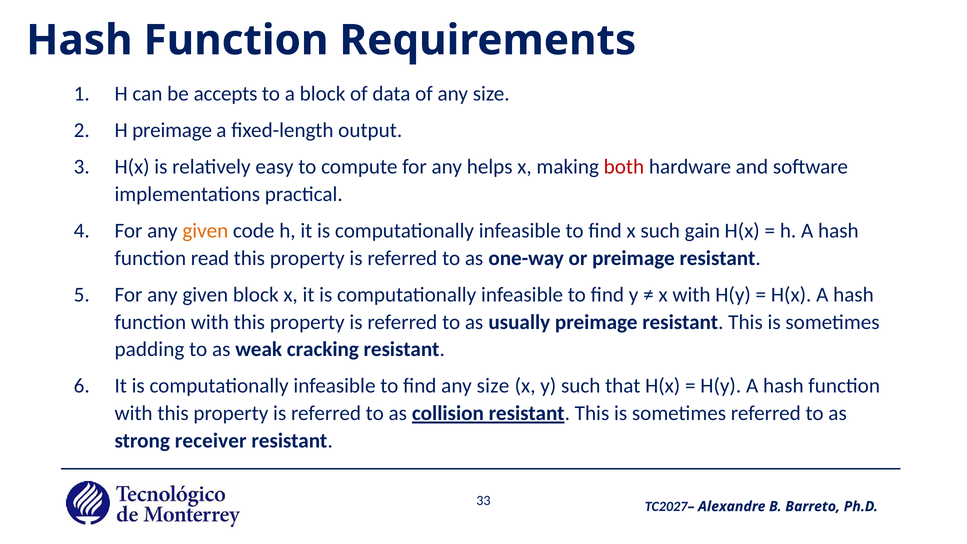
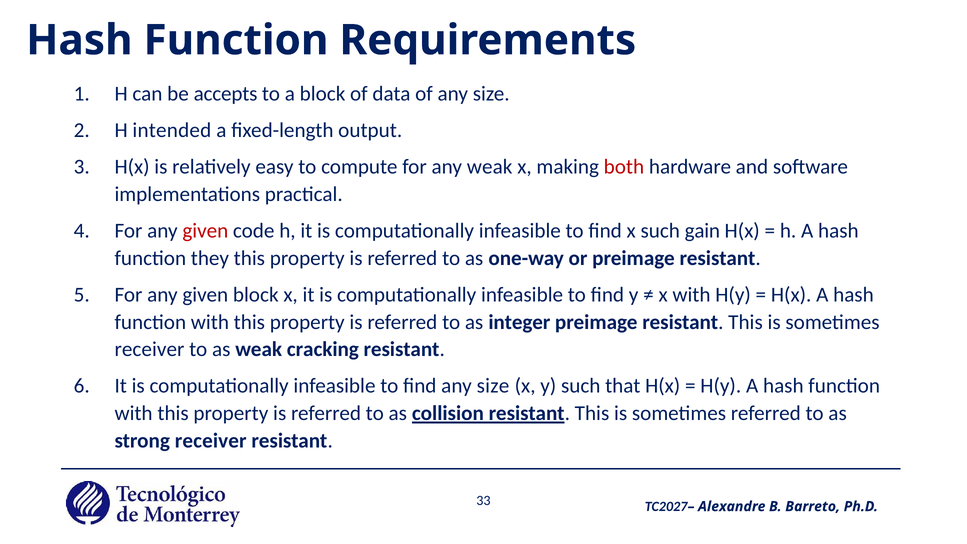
H preimage: preimage -> intended (172, 130)
any helps: helps -> weak (490, 167)
given colour: orange -> red (205, 231)
read: read -> they (210, 258)
usually: usually -> integer (519, 322)
padding: padding -> receiver (149, 349)
